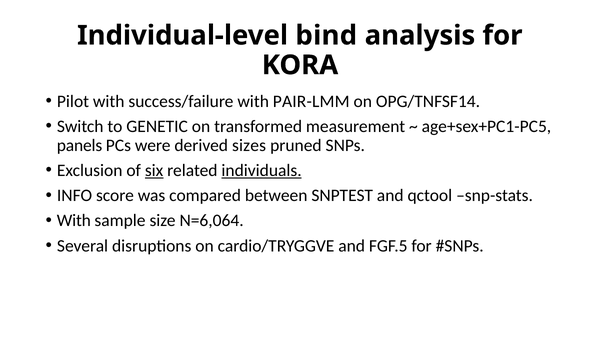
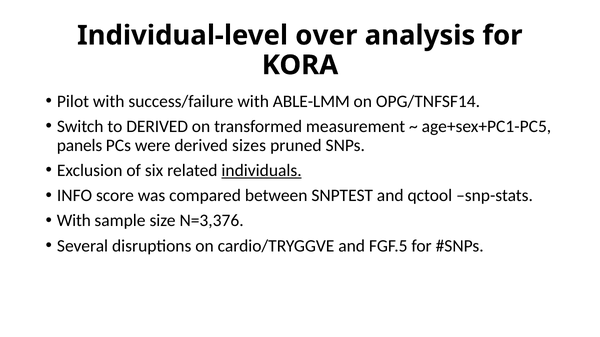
bind: bind -> over (326, 36)
PAIR-LMM: PAIR-LMM -> ABLE-LMM (311, 101)
to GENETIC: GENETIC -> DERIVED (157, 127)
six underline: present -> none (154, 171)
N=6,064: N=6,064 -> N=3,376 (212, 221)
